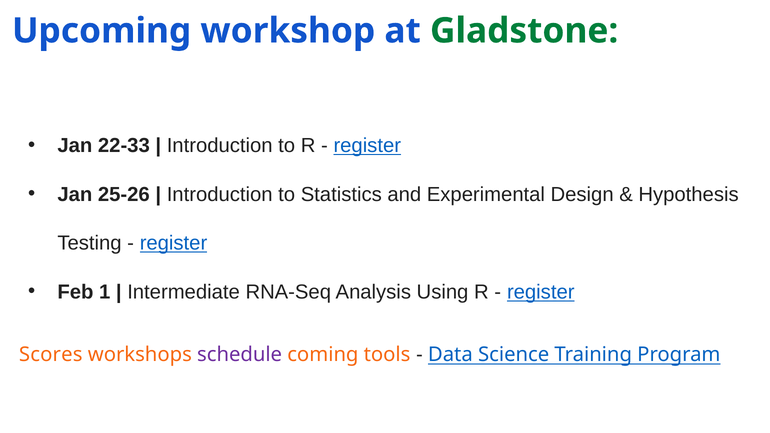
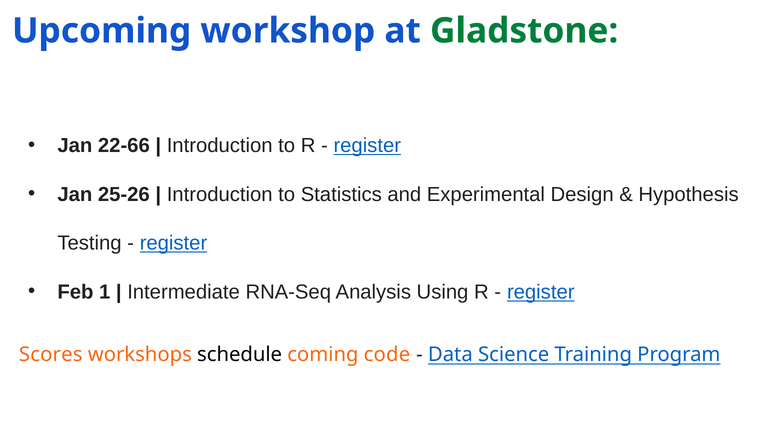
22-33: 22-33 -> 22-66 (124, 146)
schedule colour: purple -> black (240, 355)
tools: tools -> code (387, 355)
